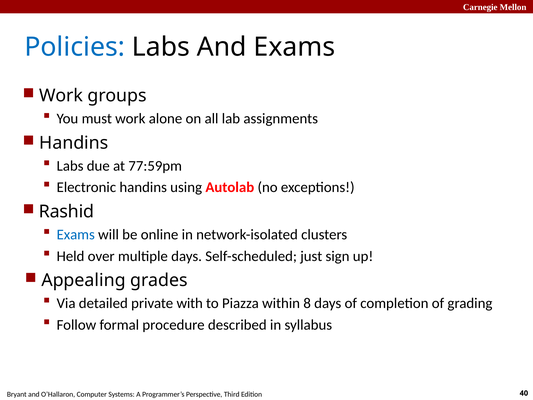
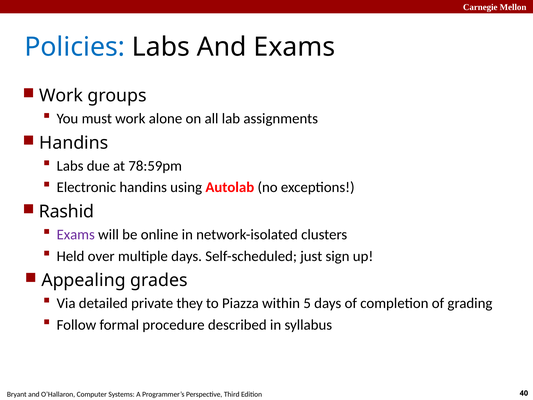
77:59pm: 77:59pm -> 78:59pm (155, 166)
Exams colour: blue -> purple (76, 235)
with: with -> they (190, 303)
8: 8 -> 5 (307, 303)
